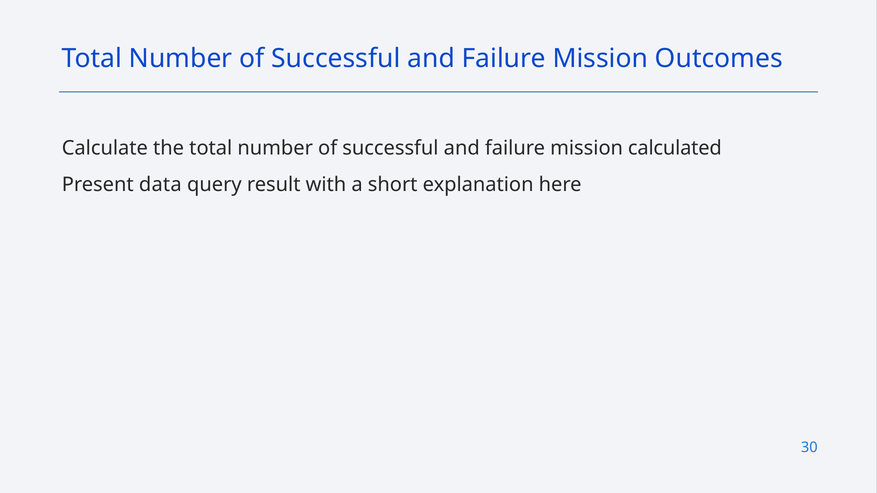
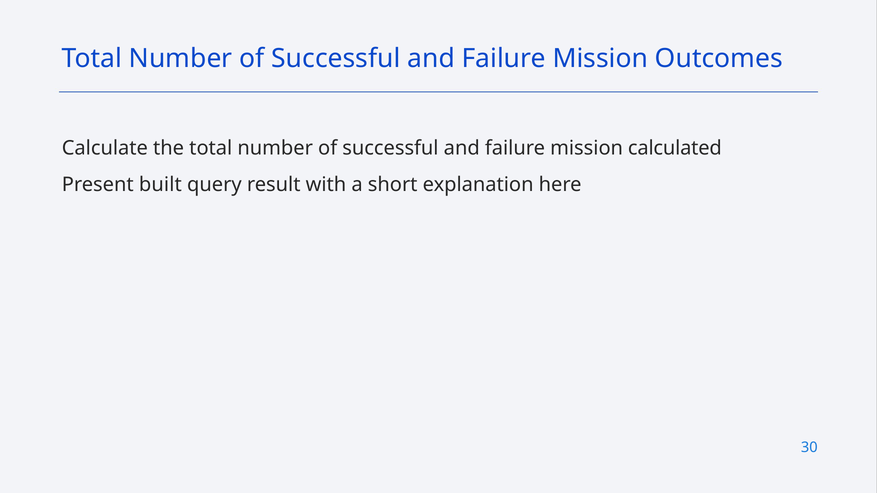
data: data -> built (160, 185)
